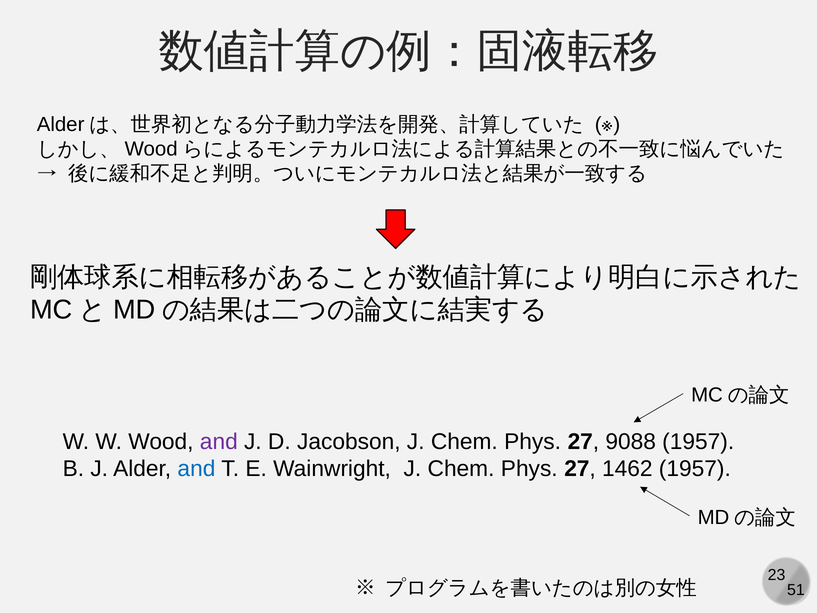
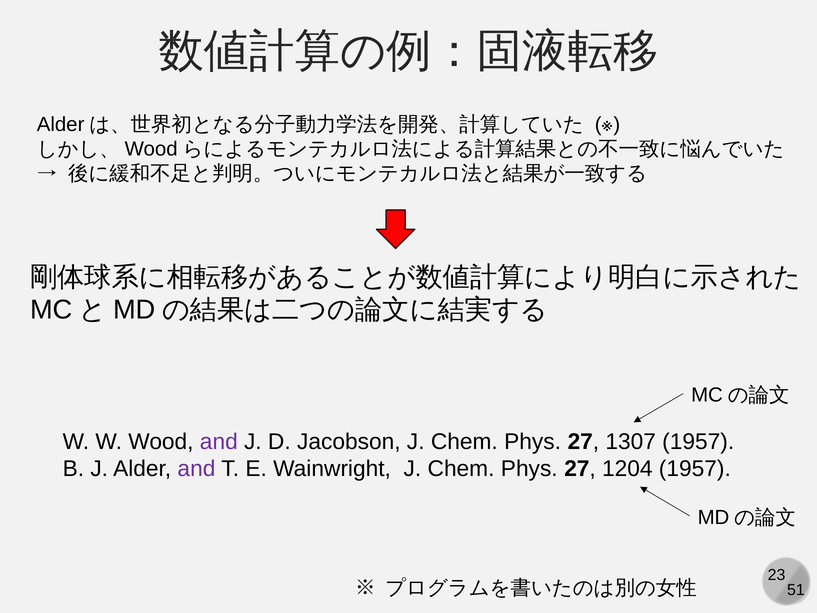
9088: 9088 -> 1307 (631, 441)
and colour: blue -> purple (196, 469)
1462: 1462 -> 1204 (627, 469)
